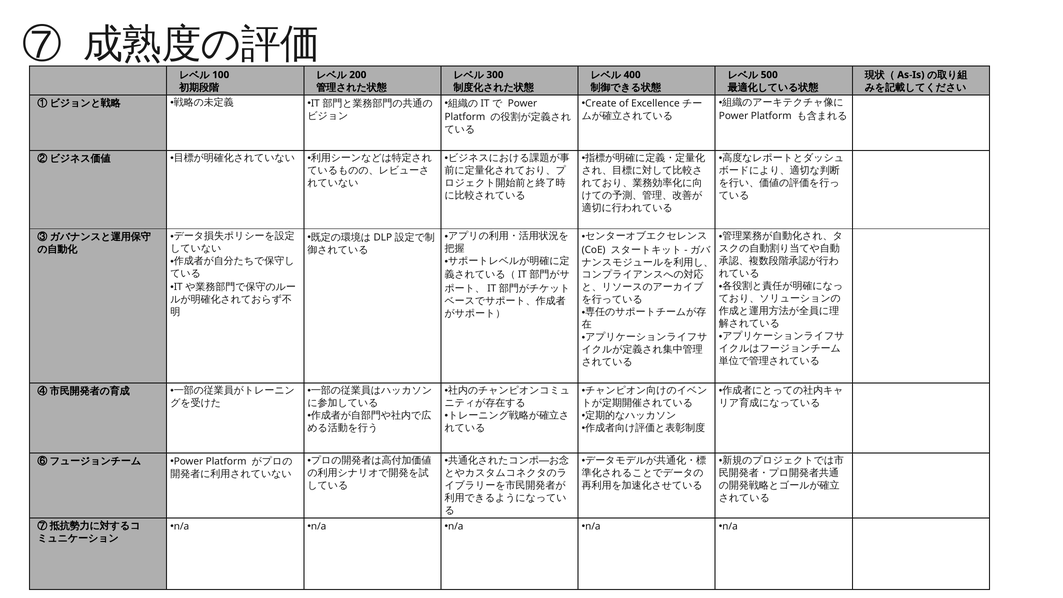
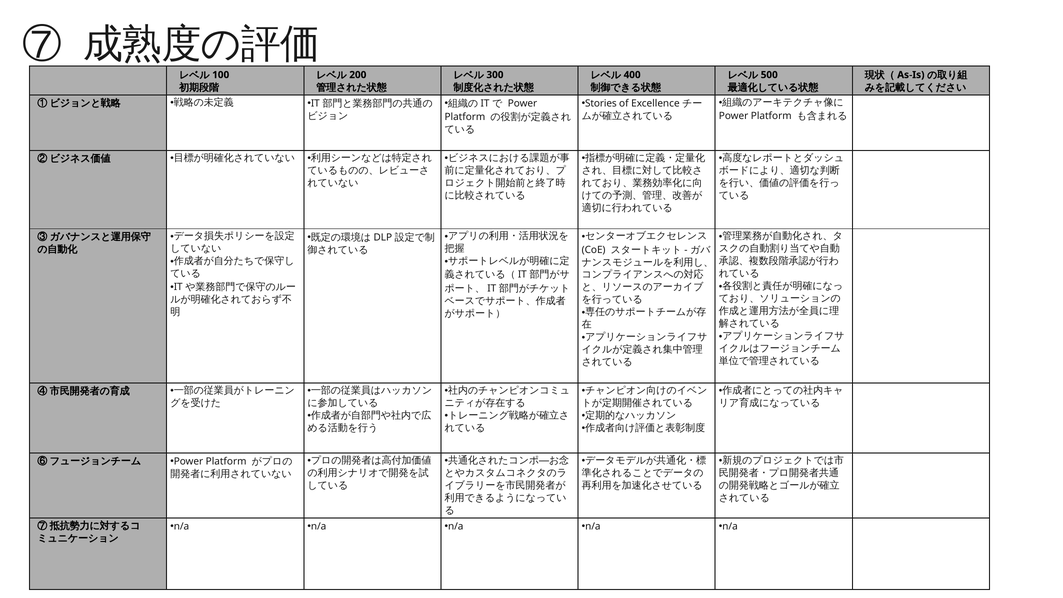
Create: Create -> Stories (601, 104)
